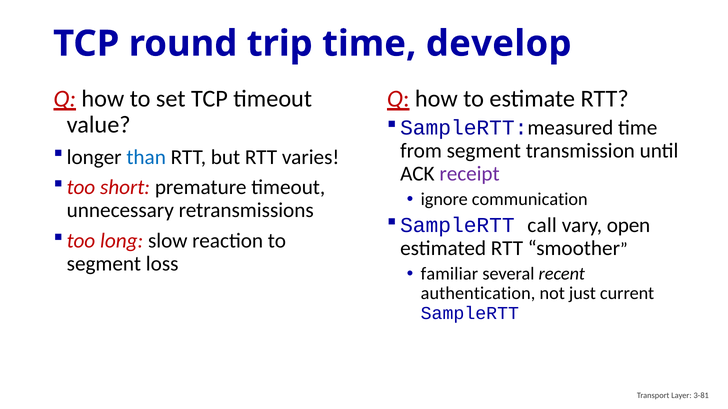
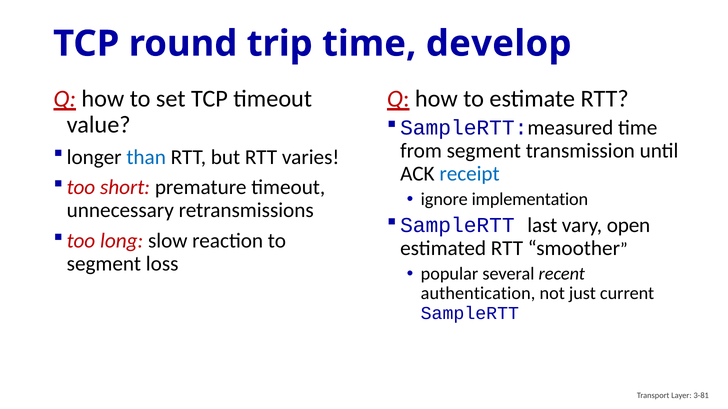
receipt colour: purple -> blue (470, 174)
communication: communication -> implementation (530, 200)
call: call -> last (542, 225)
familiar: familiar -> popular (450, 274)
